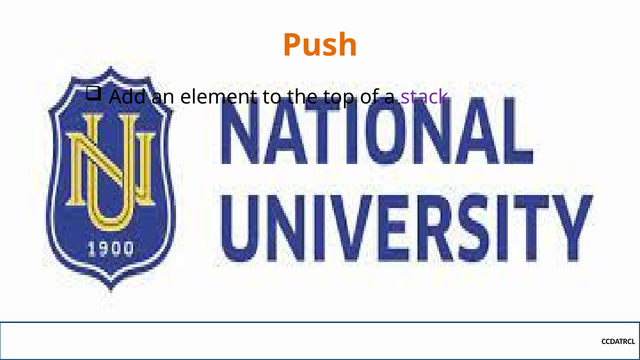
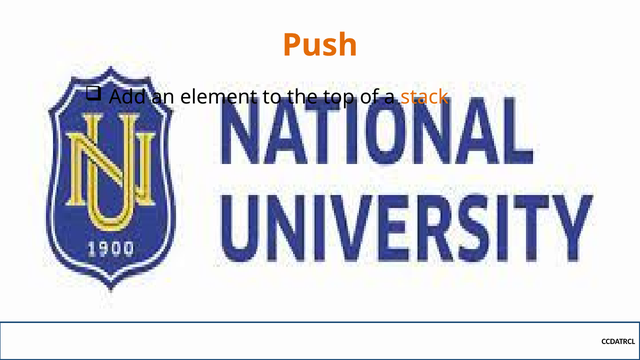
stack colour: purple -> orange (425, 97)
